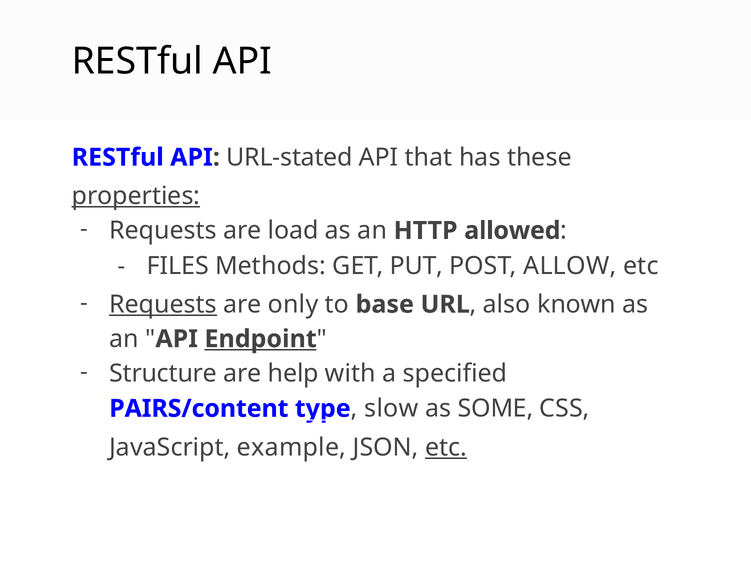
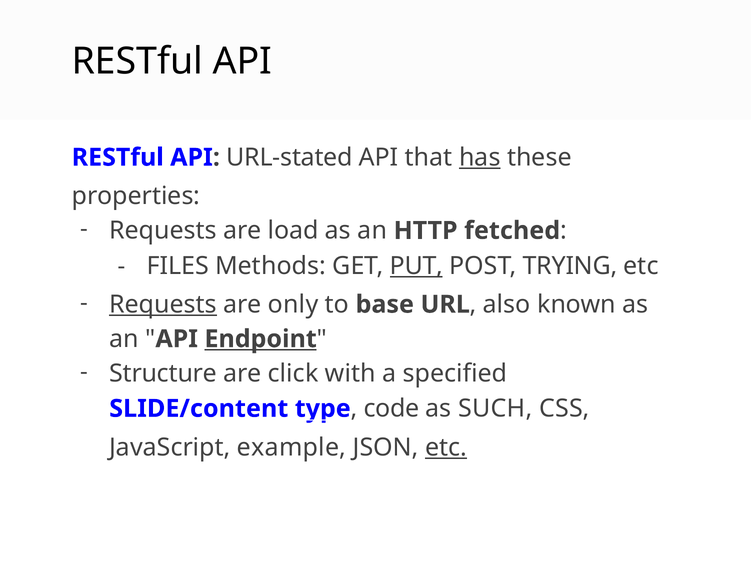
has underline: none -> present (480, 158)
properties underline: present -> none (136, 196)
allowed: allowed -> fetched (512, 231)
PUT underline: none -> present (416, 266)
ALLOW: ALLOW -> TRYING (570, 266)
help: help -> click (293, 374)
PAIRS/content: PAIRS/content -> SLIDE/content (199, 409)
slow: slow -> code (392, 409)
SOME: SOME -> SUCH (495, 409)
